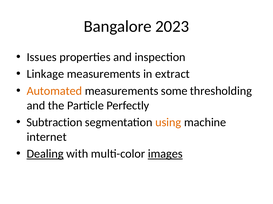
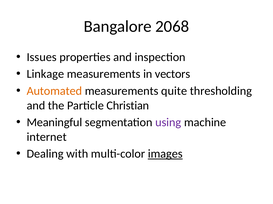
2023: 2023 -> 2068 (172, 26)
extract: extract -> vectors (173, 74)
some: some -> quite (174, 91)
Perfectly: Perfectly -> Christian (128, 106)
Subtraction: Subtraction -> Meaningful (54, 123)
using colour: orange -> purple (168, 123)
Dealing underline: present -> none (45, 154)
